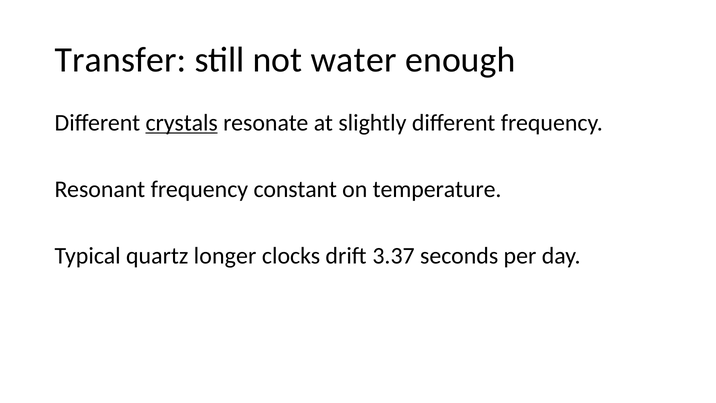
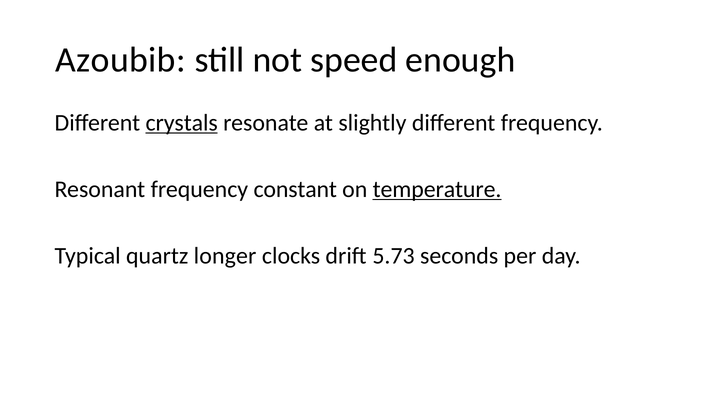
Transfer: Transfer -> Azoubib (120, 60)
water: water -> speed (354, 60)
temperature underline: none -> present (437, 189)
3.37: 3.37 -> 5.73 (394, 256)
